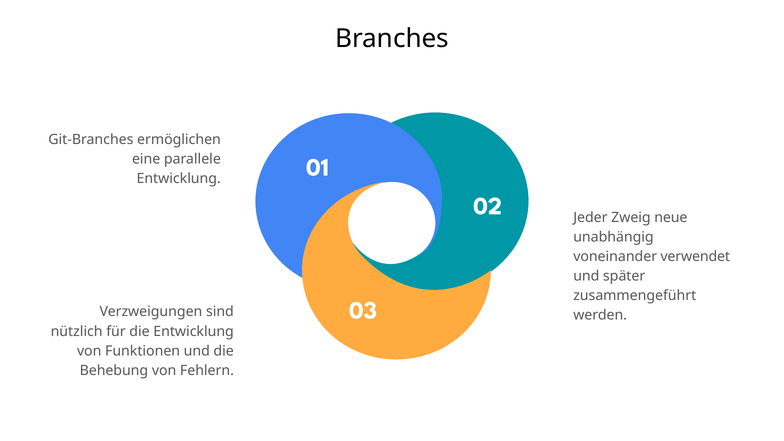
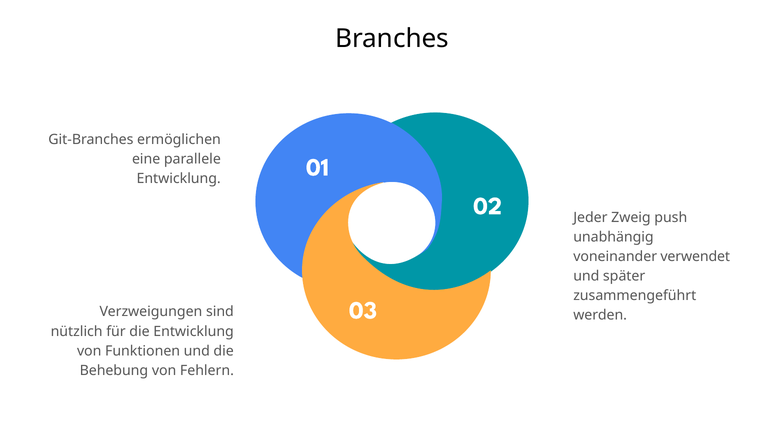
neue: neue -> push (671, 218)
